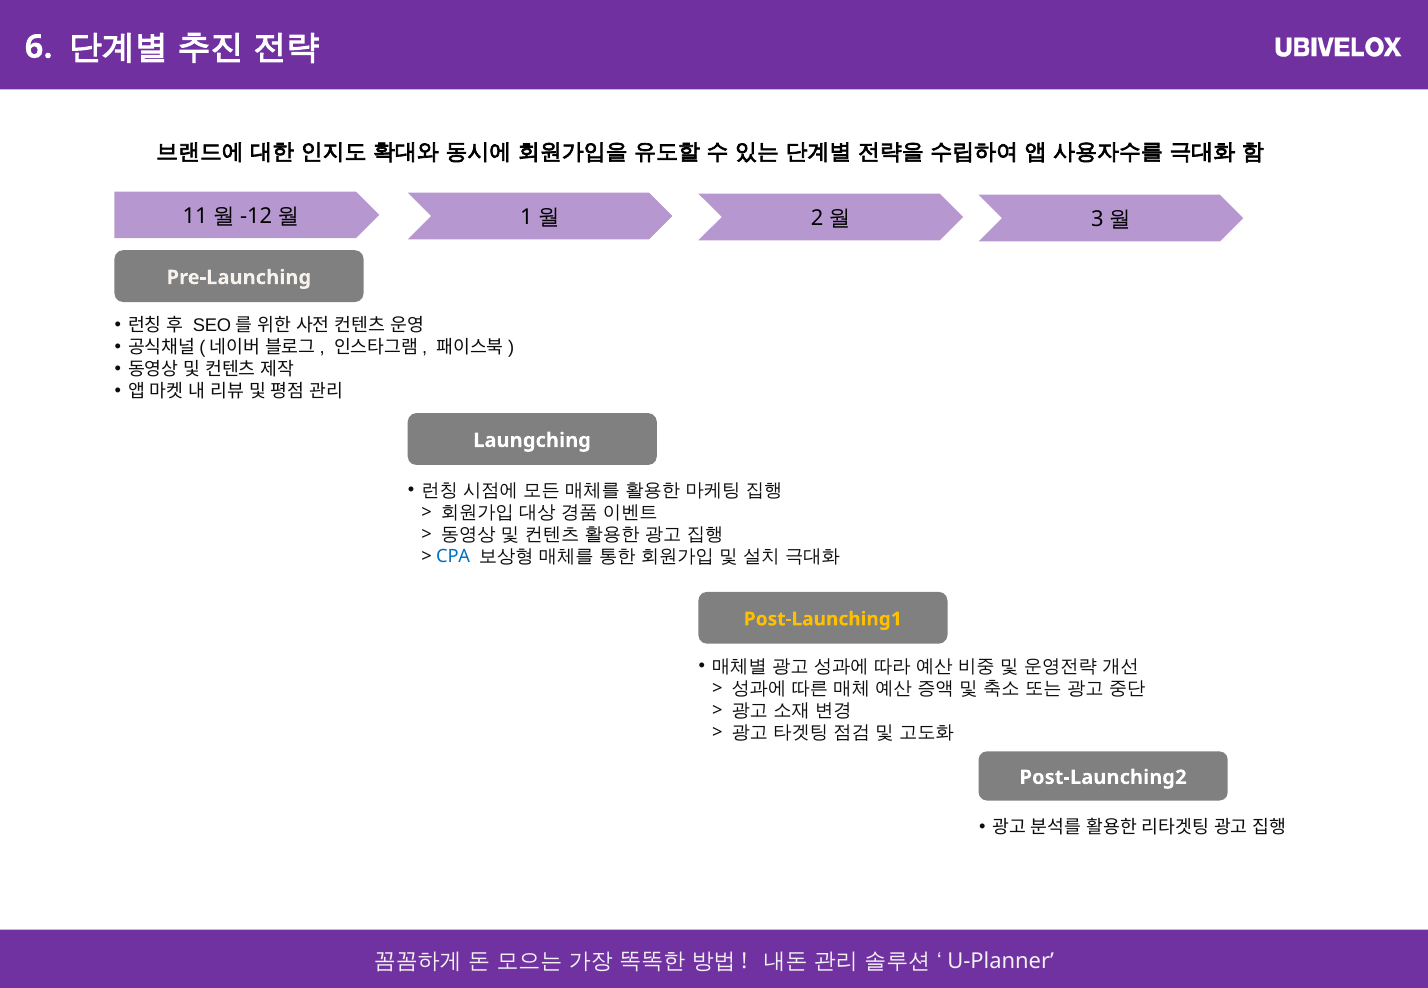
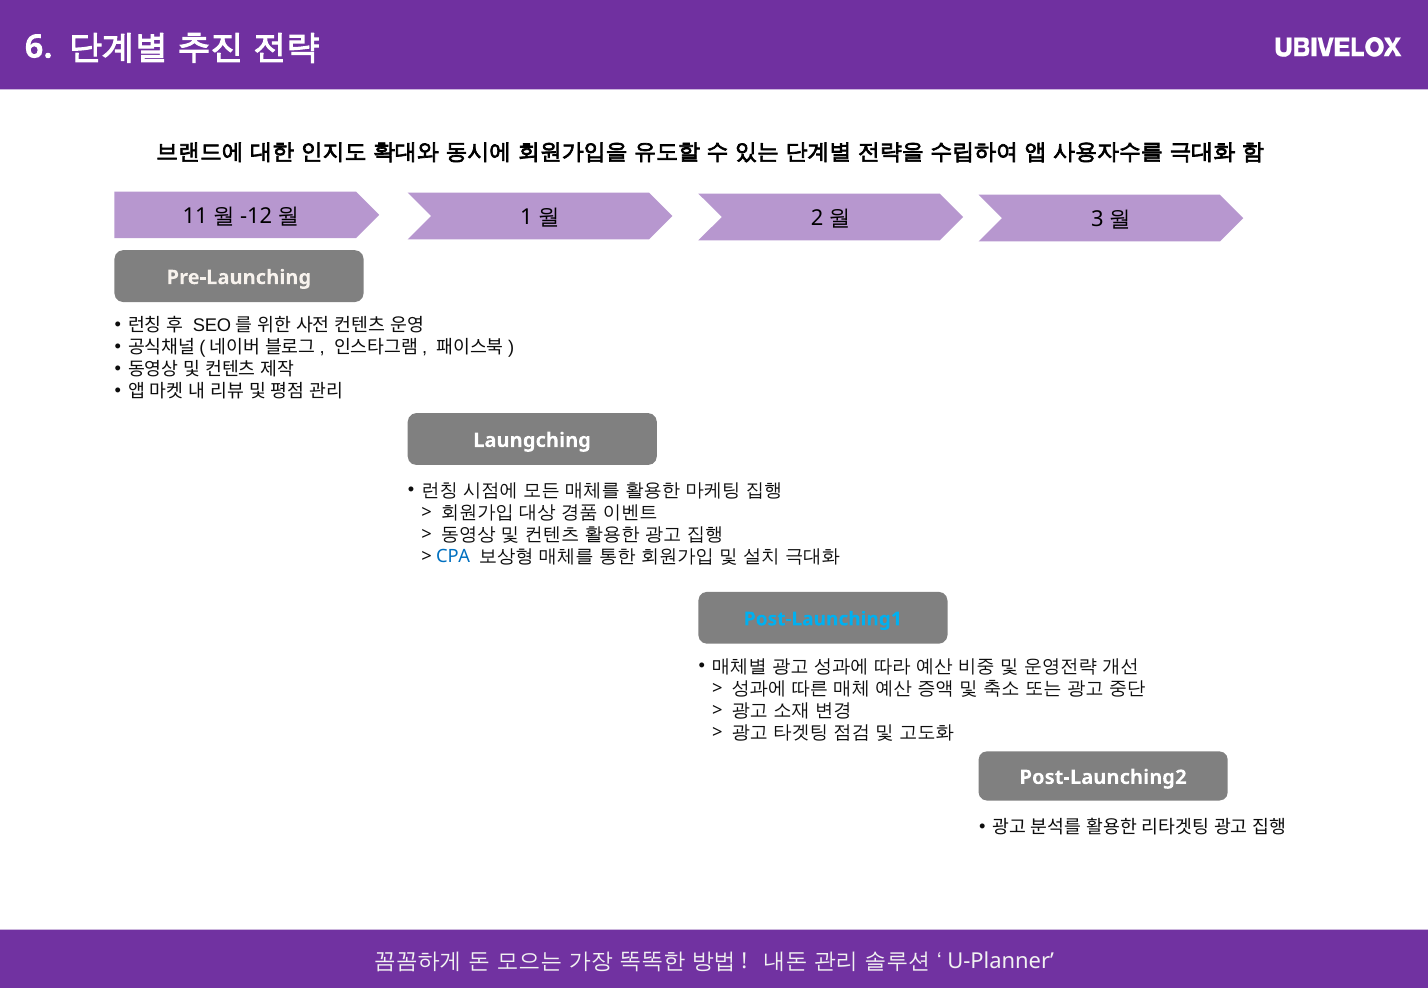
Post-Launching1 colour: yellow -> light blue (823, 619)
